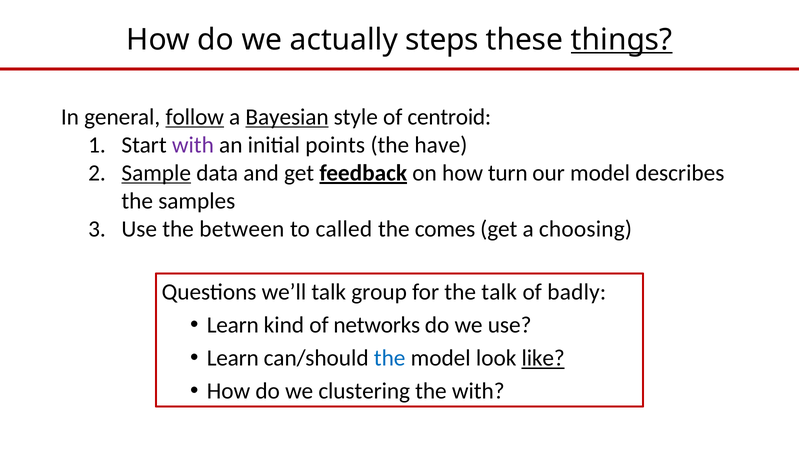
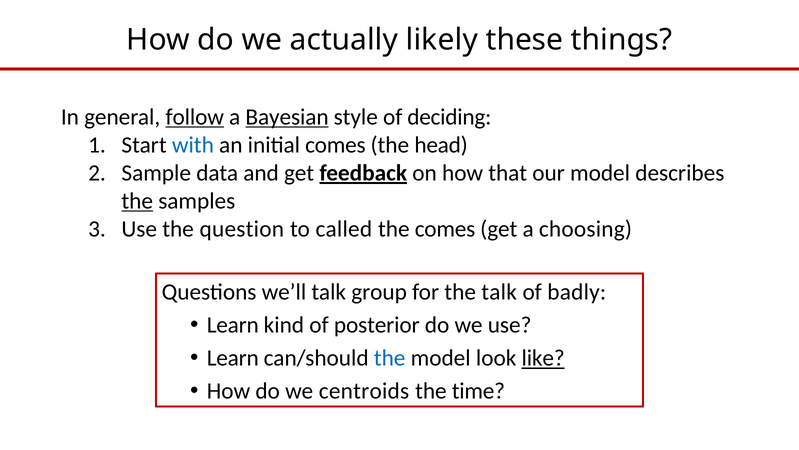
steps: steps -> likely (442, 40)
things underline: present -> none (622, 40)
centroid: centroid -> deciding (449, 117)
with colour: purple -> blue (193, 145)
initial points: points -> comes (335, 145)
have: have -> head (441, 145)
Sample underline: present -> none (156, 173)
turn: turn -> that (508, 173)
the underline: none -> present (137, 201)
between: between -> question (242, 229)
networks: networks -> posterior (377, 325)
clustering: clustering -> centroids (364, 391)
the with: with -> time (478, 391)
